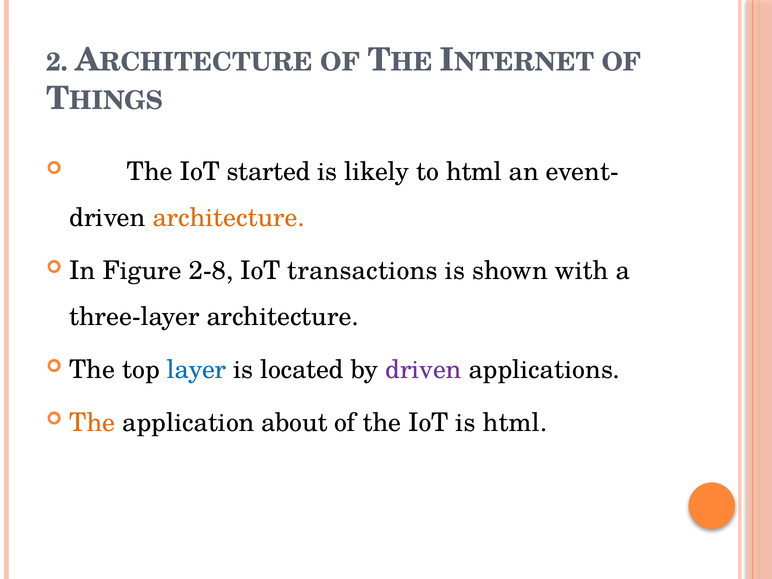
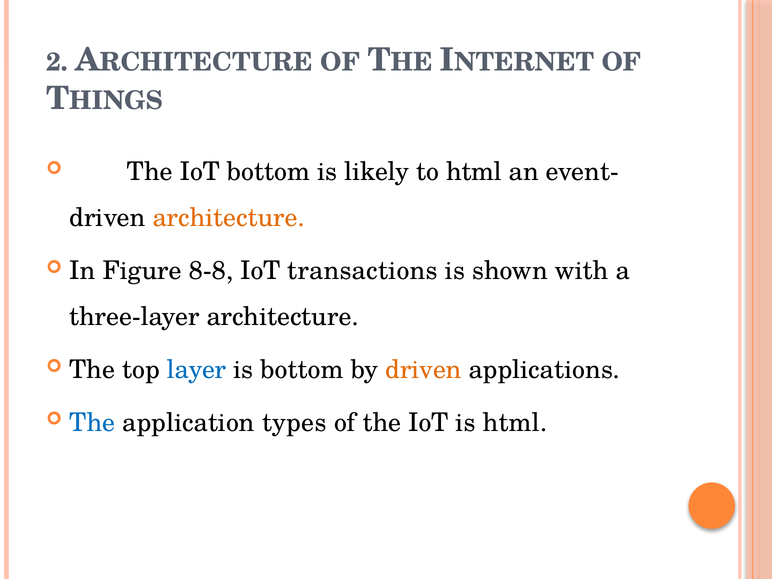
IoT started: started -> bottom (268, 172)
2-8: 2-8 -> 8-8 (211, 271)
is located: located -> bottom (302, 370)
driven colour: purple -> orange (423, 370)
The colour: orange -> blue (92, 423)
about: about -> types (294, 423)
